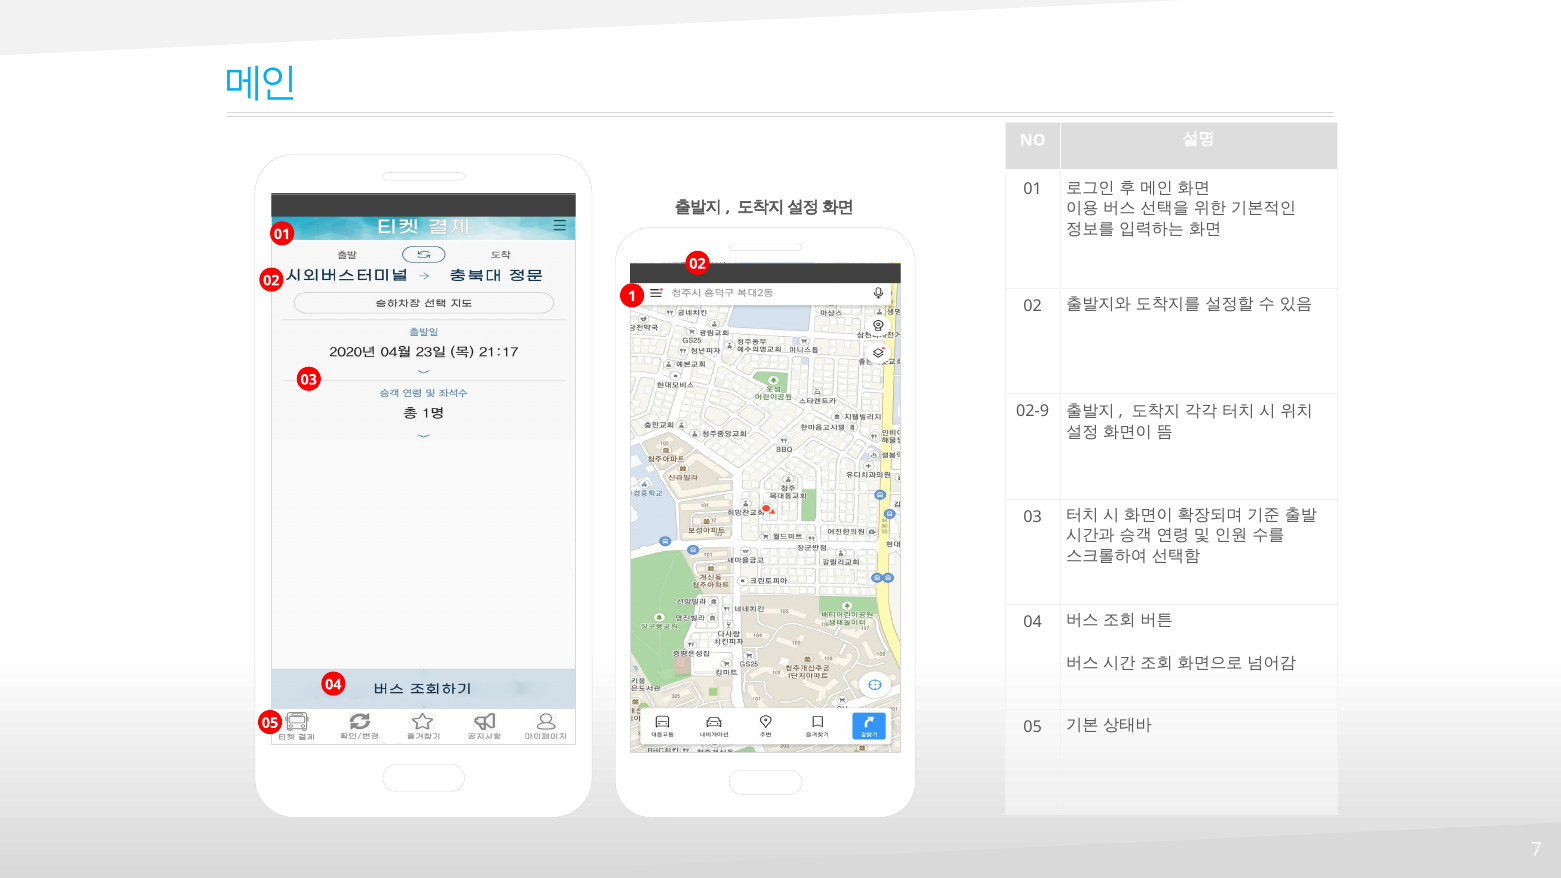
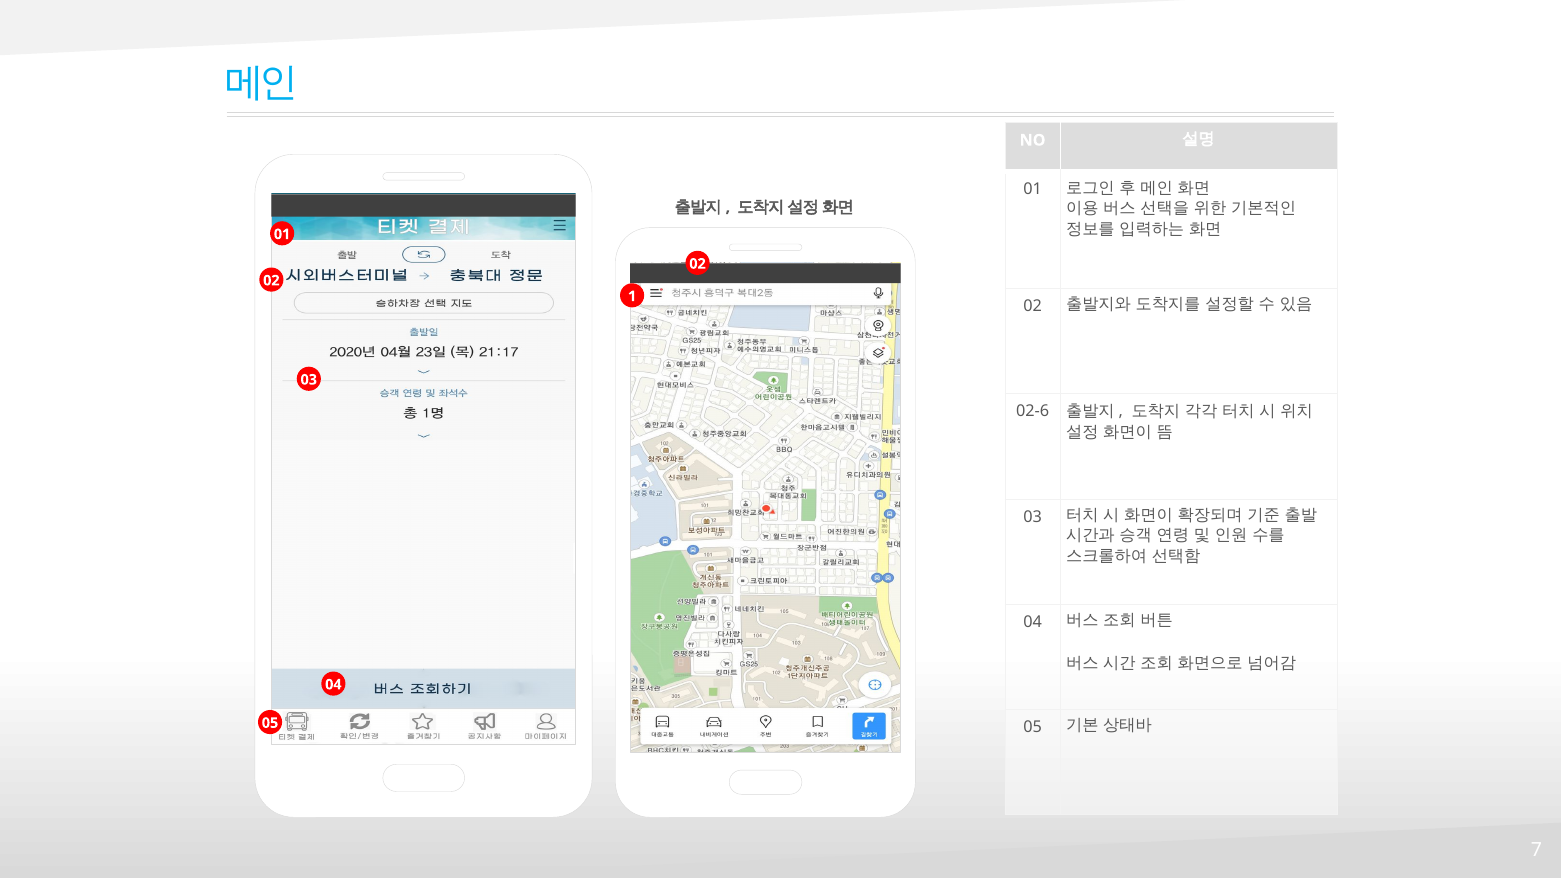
02-9: 02-9 -> 02-6 (1033, 411)
